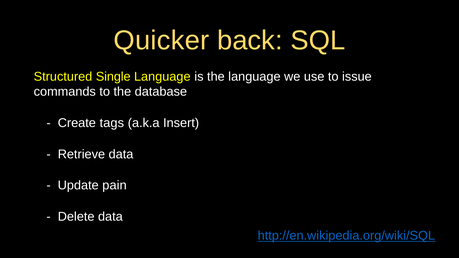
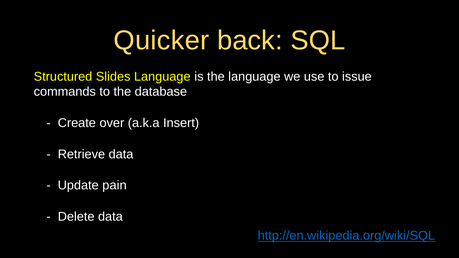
Single: Single -> Slides (113, 77)
tags: tags -> over (112, 123)
